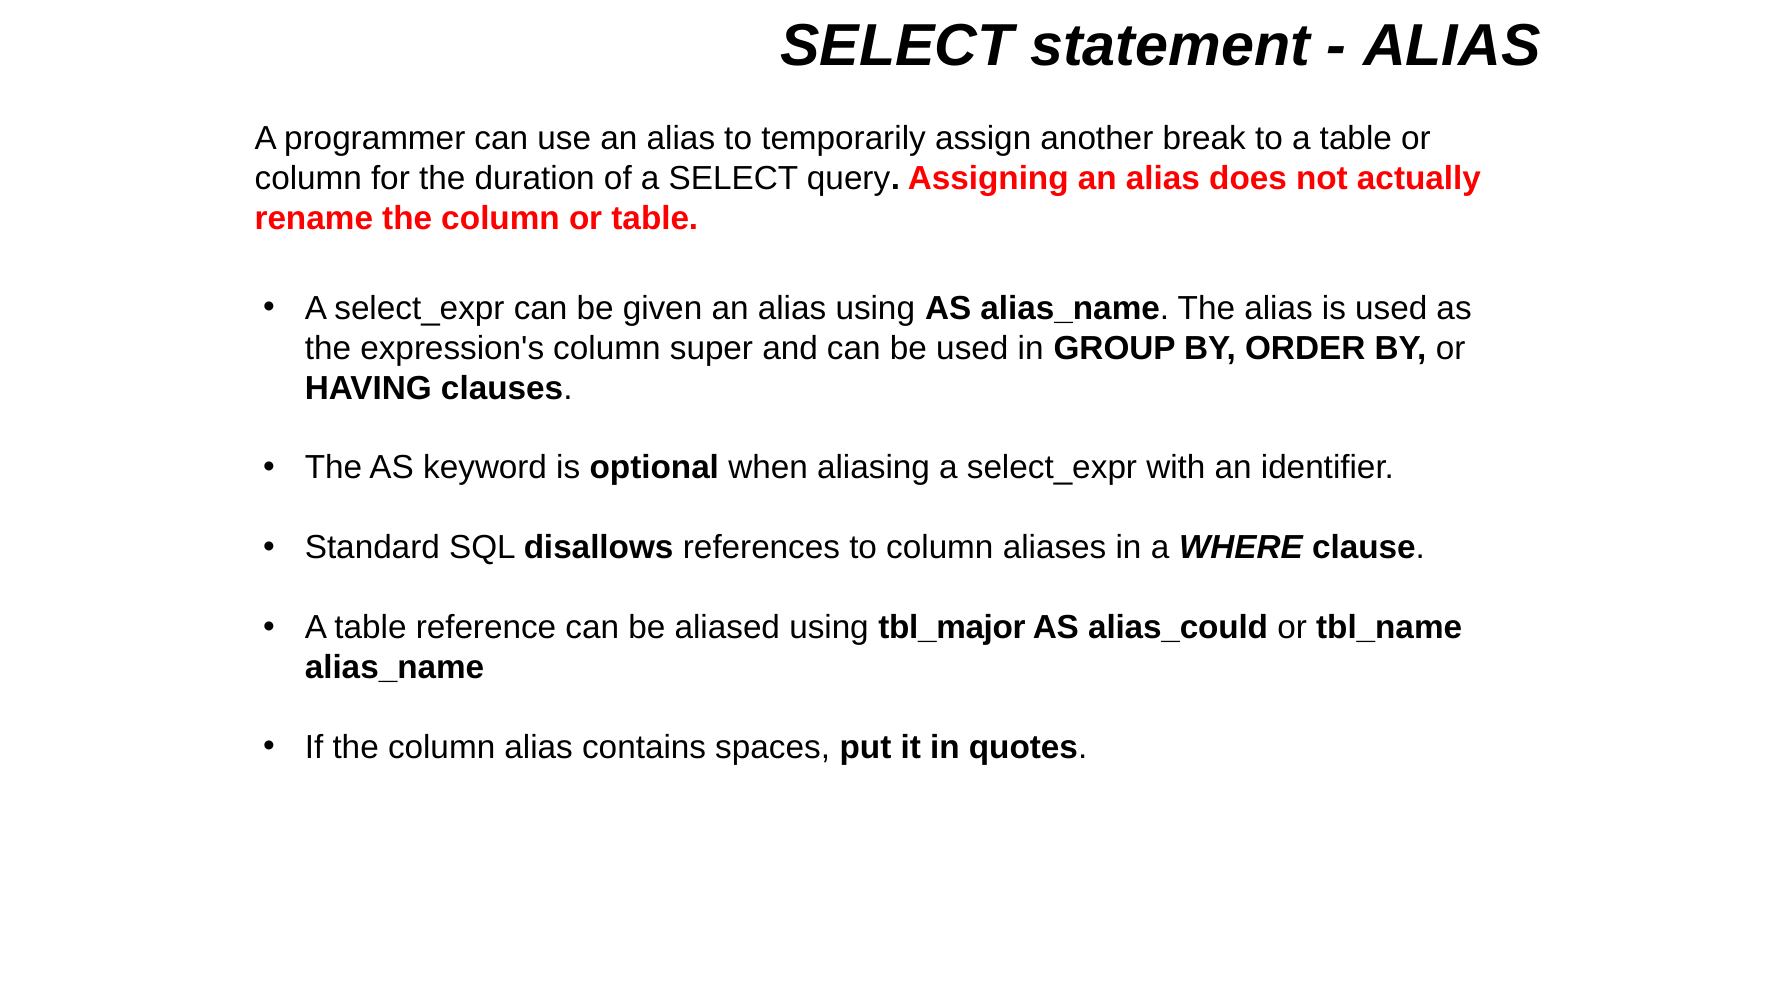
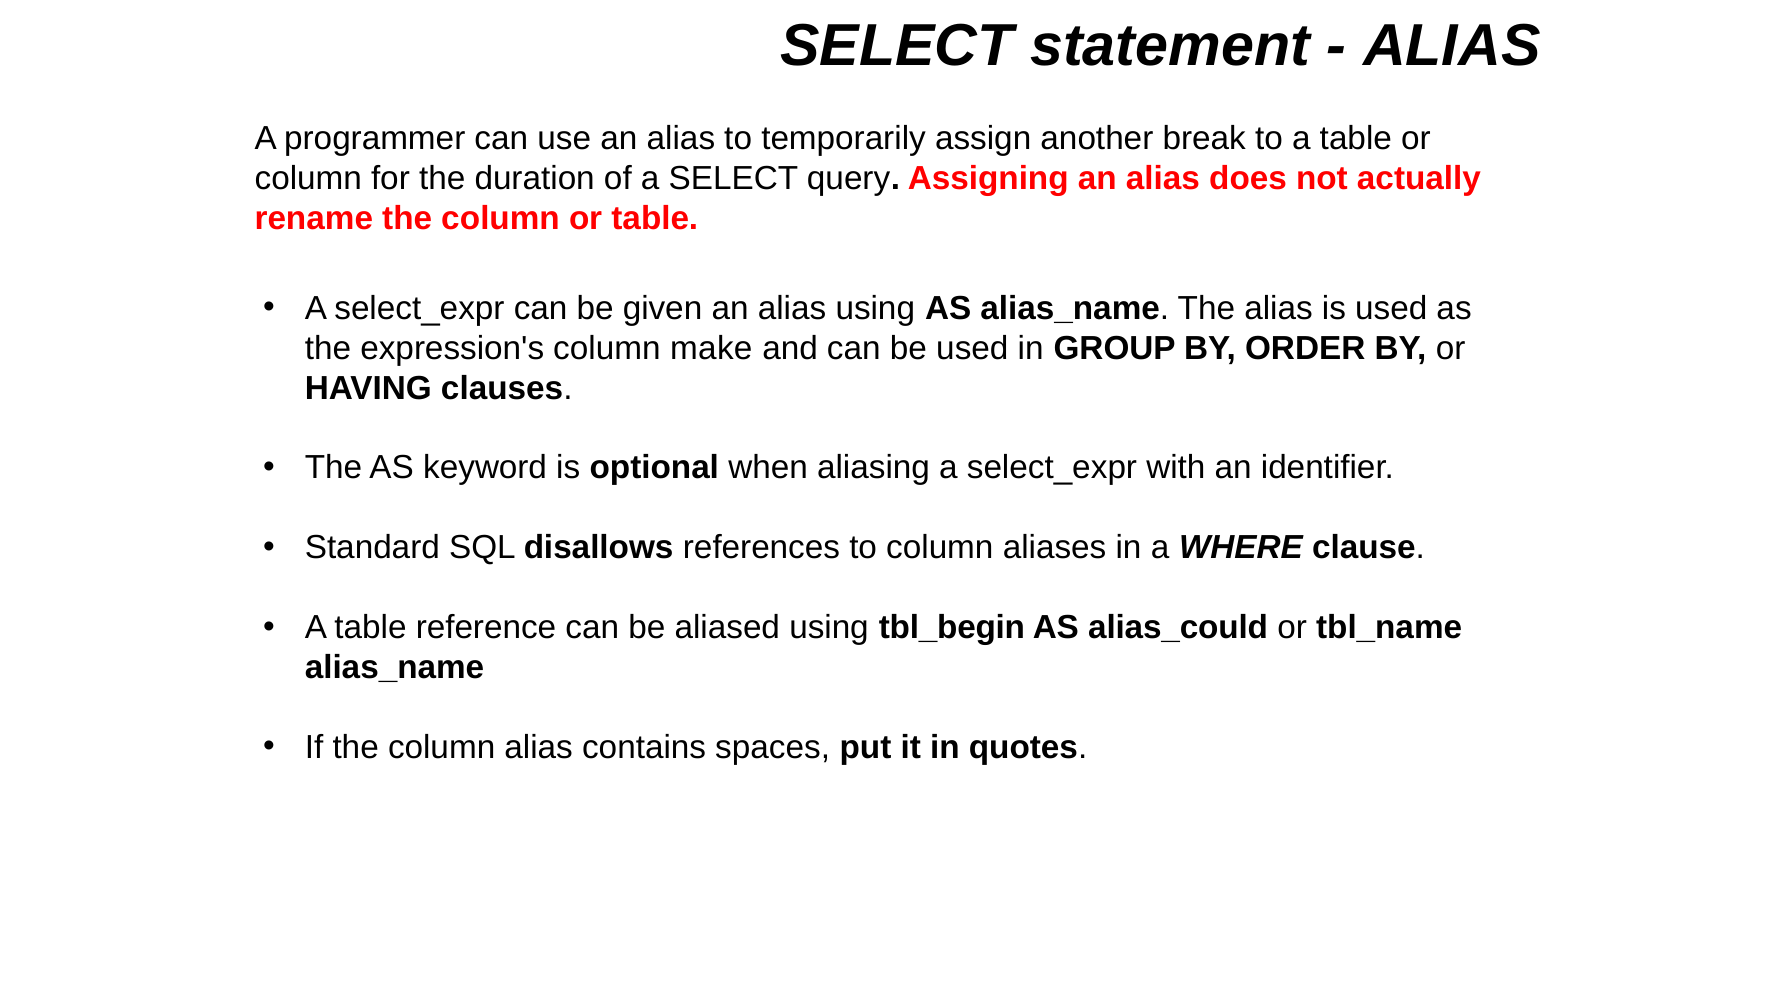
super: super -> make (711, 348)
tbl_major: tbl_major -> tbl_begin (952, 628)
